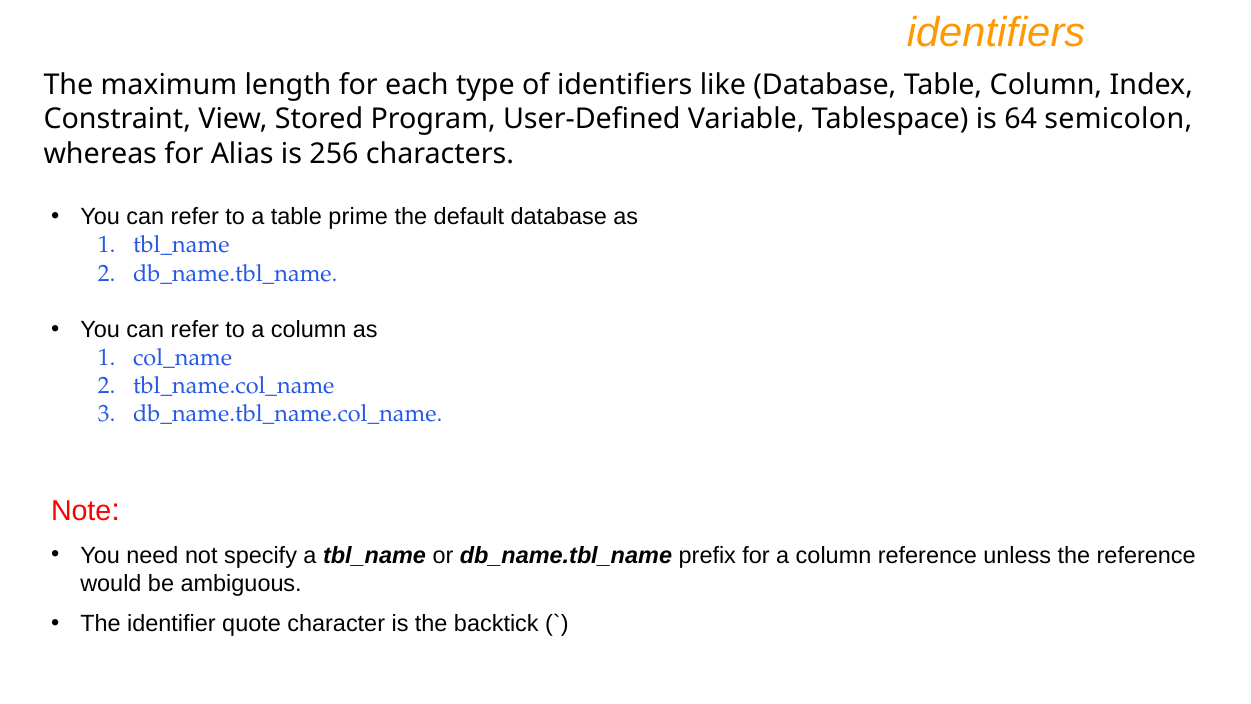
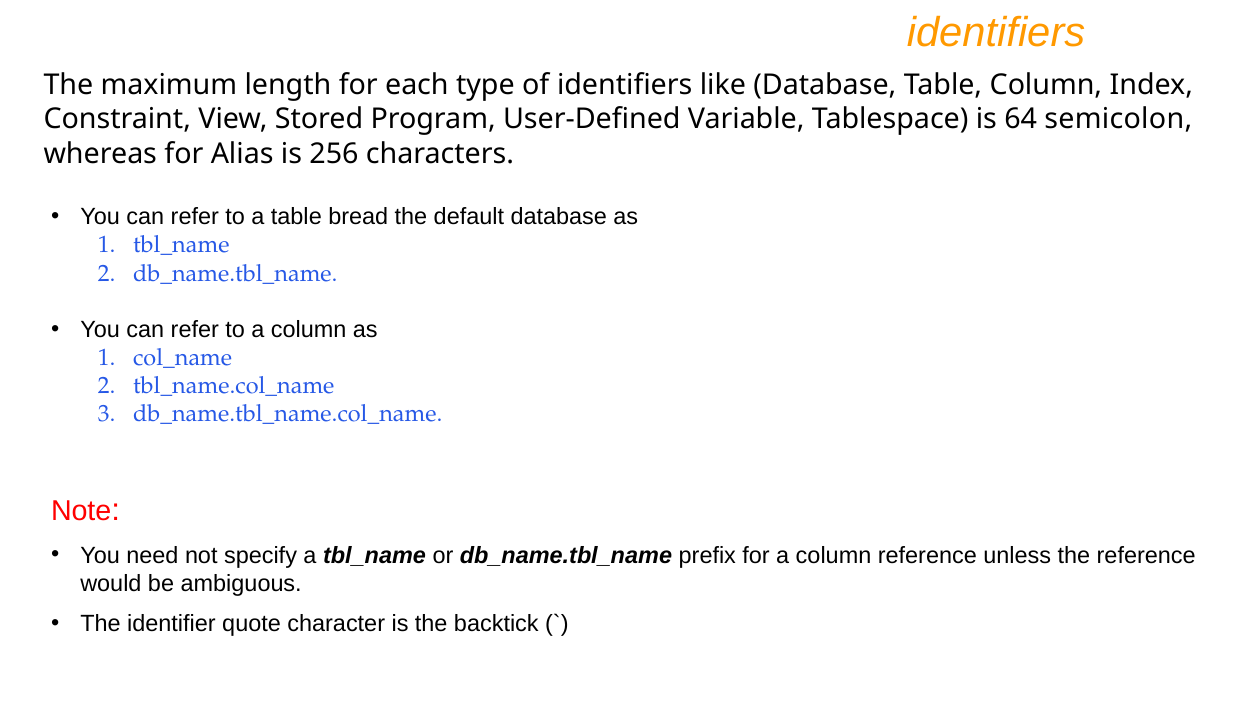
prime: prime -> bread (358, 217)
